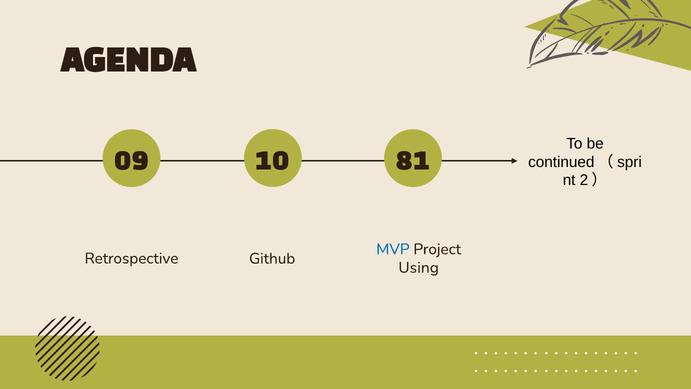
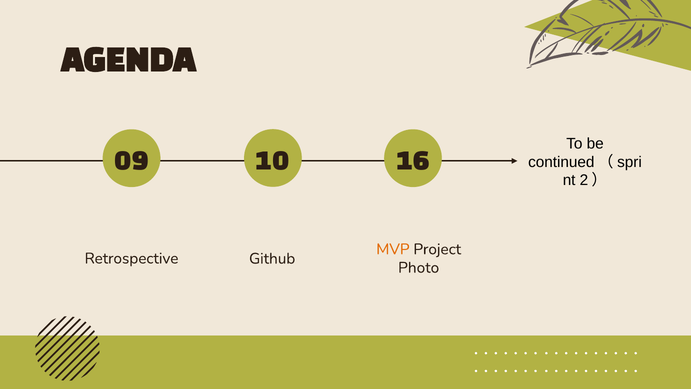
81: 81 -> 16 (413, 160)
MVP colour: blue -> orange (393, 249)
Using: Using -> Photo (419, 267)
